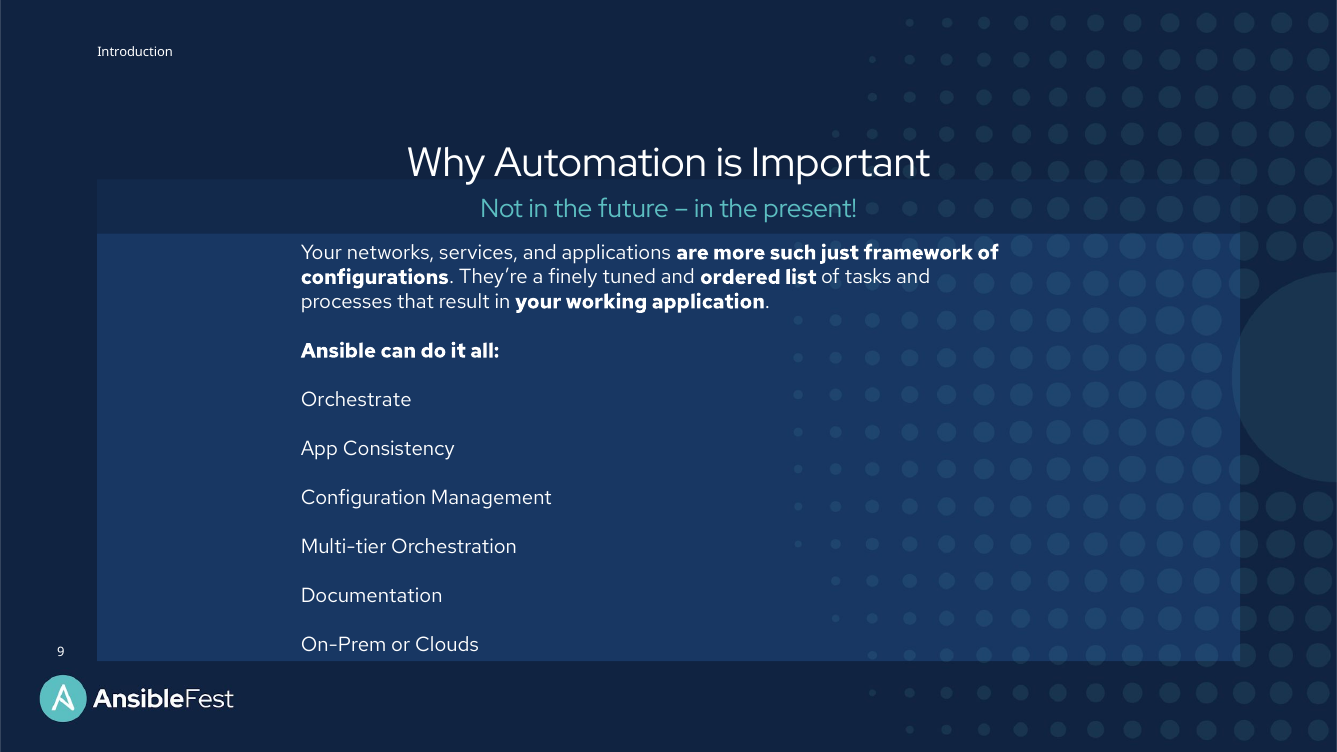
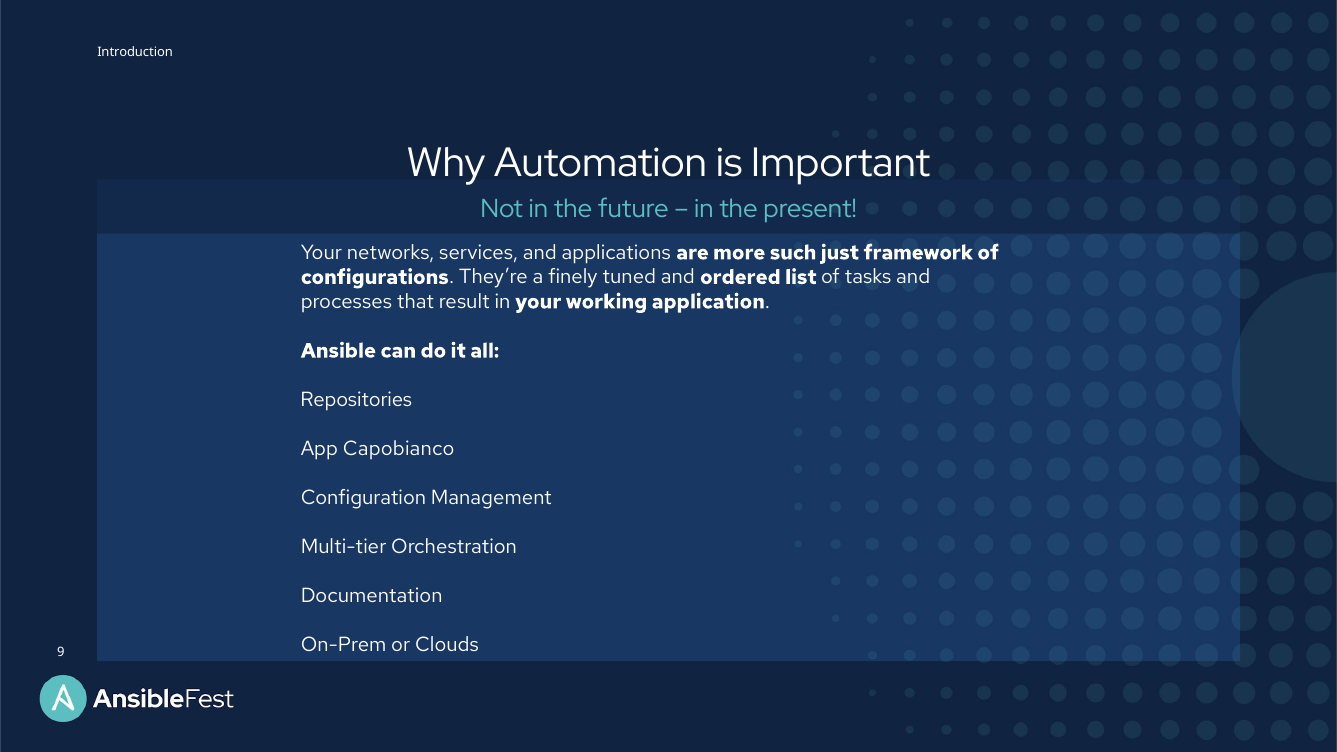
Orchestrate: Orchestrate -> Repositories (356, 400)
Consistency: Consistency -> Capobianco (399, 449)
